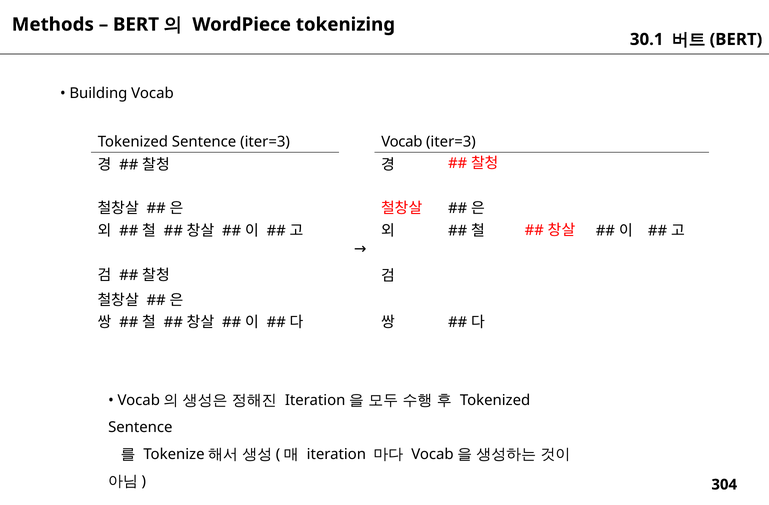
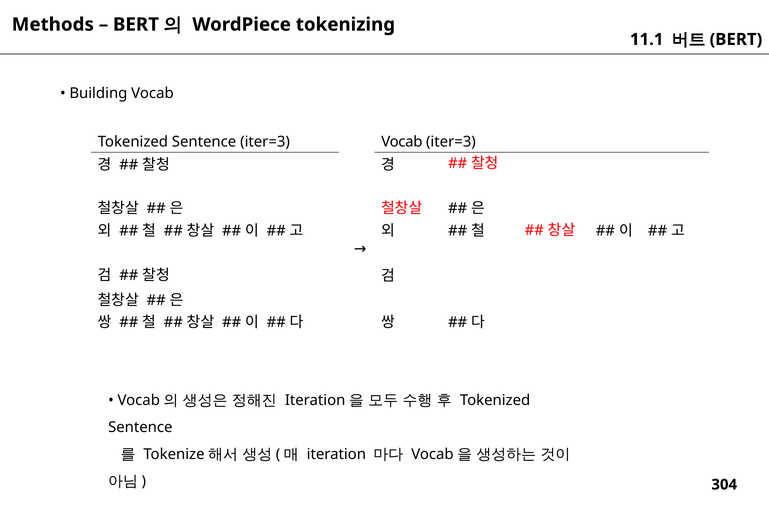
30.1: 30.1 -> 11.1 (647, 39)
